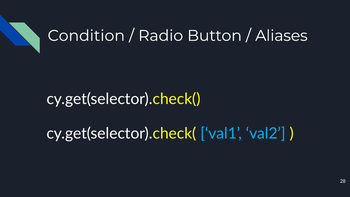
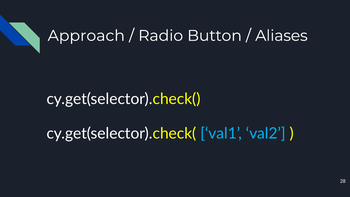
Condition: Condition -> Approach (86, 36)
